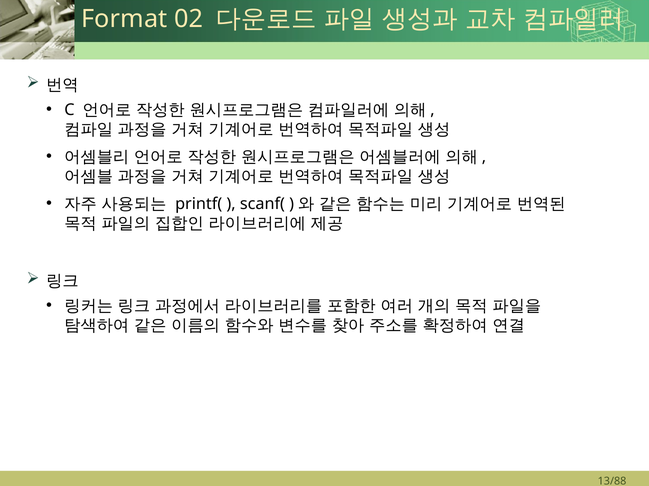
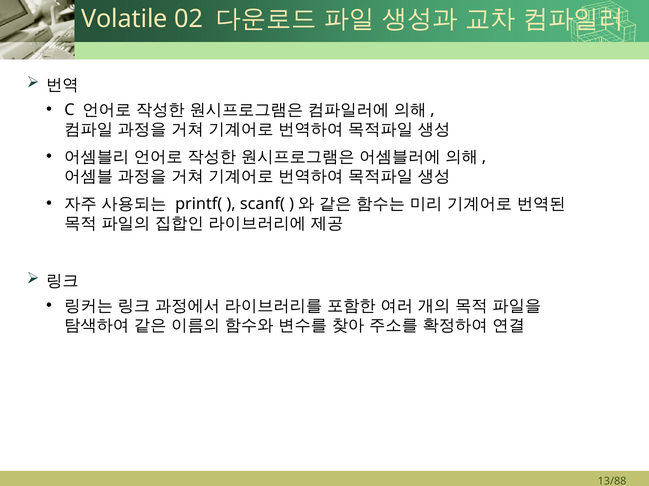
Format: Format -> Volatile (124, 19)
